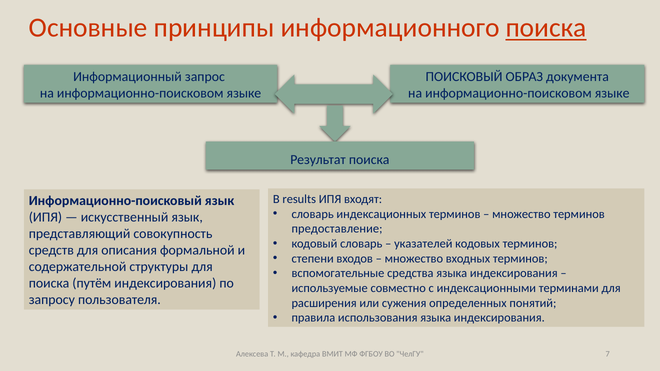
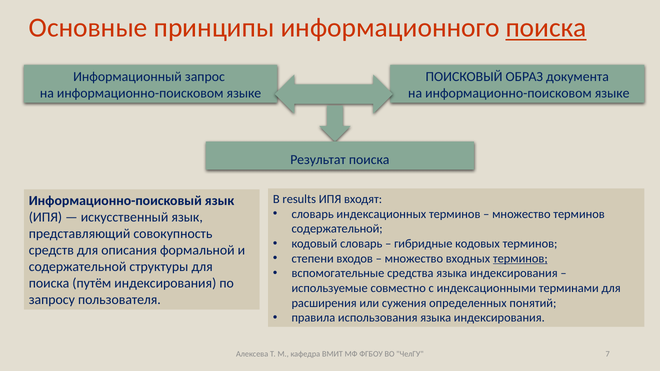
предоставление: предоставление -> содержательной (337, 229)
указателей: указателей -> гибридные (423, 244)
терминов underline: none -> present (520, 259)
